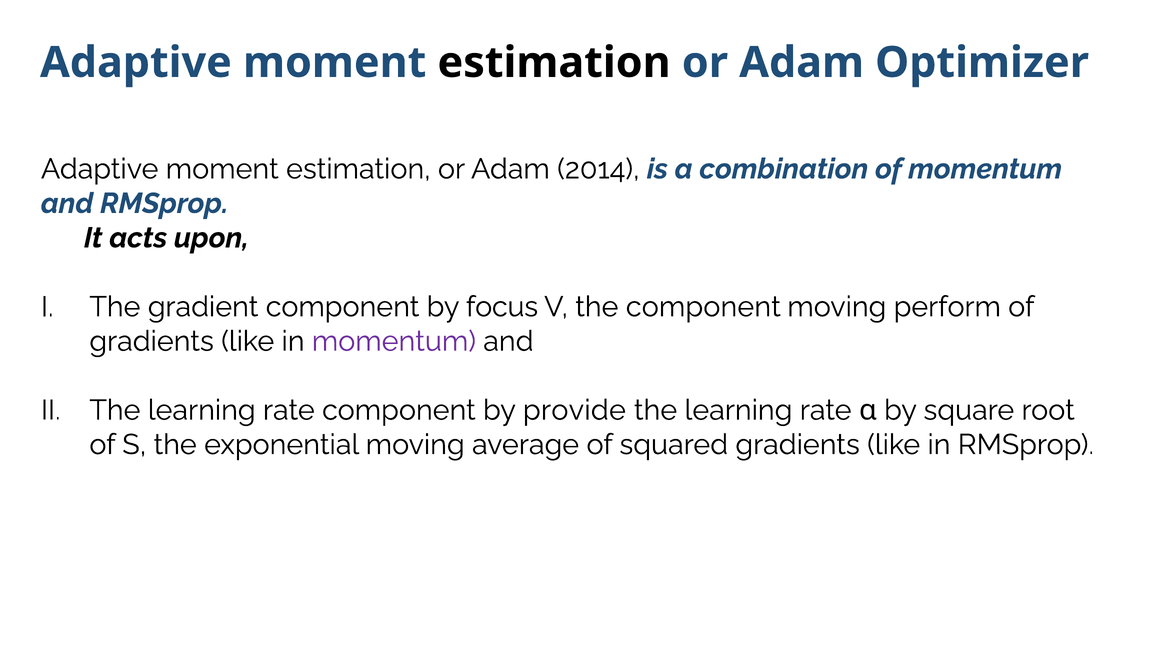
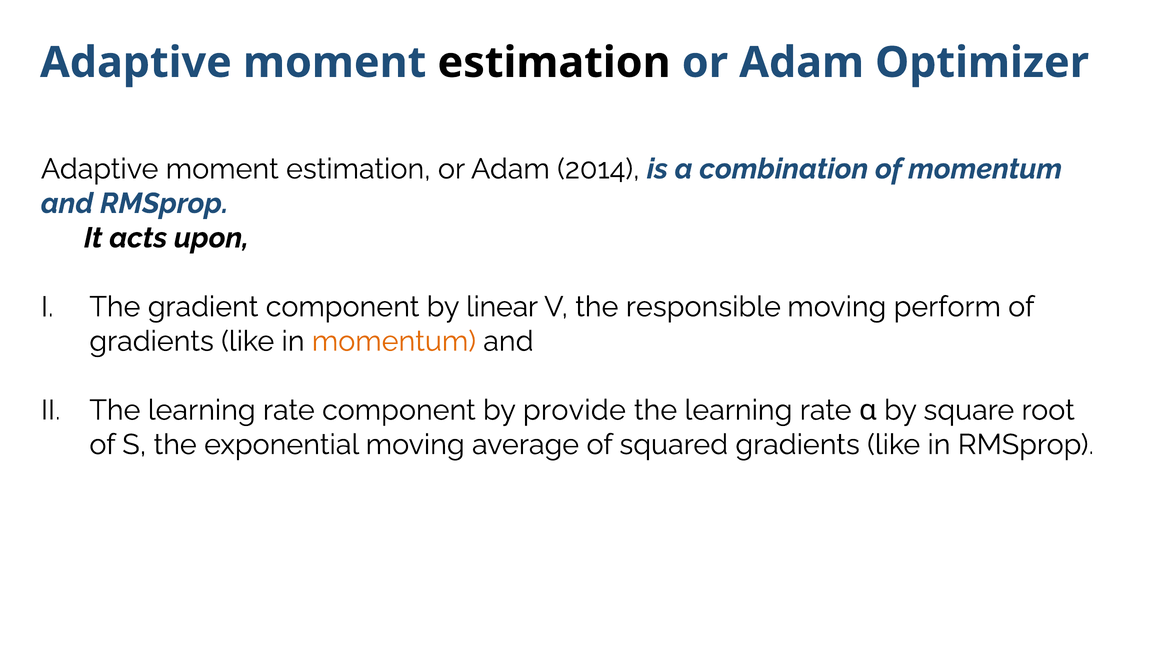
focus: focus -> linear (502, 307)
the component: component -> responsible (703, 307)
momentum colour: purple -> orange (394, 341)
